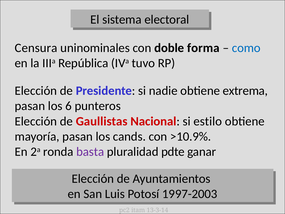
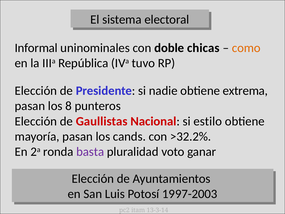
Censura: Censura -> Informal (36, 48)
forma: forma -> chicas (203, 48)
como colour: blue -> orange (246, 48)
6: 6 -> 8 (69, 106)
>10.9%: >10.9% -> >32.2% (191, 136)
pdte: pdte -> voto (173, 151)
